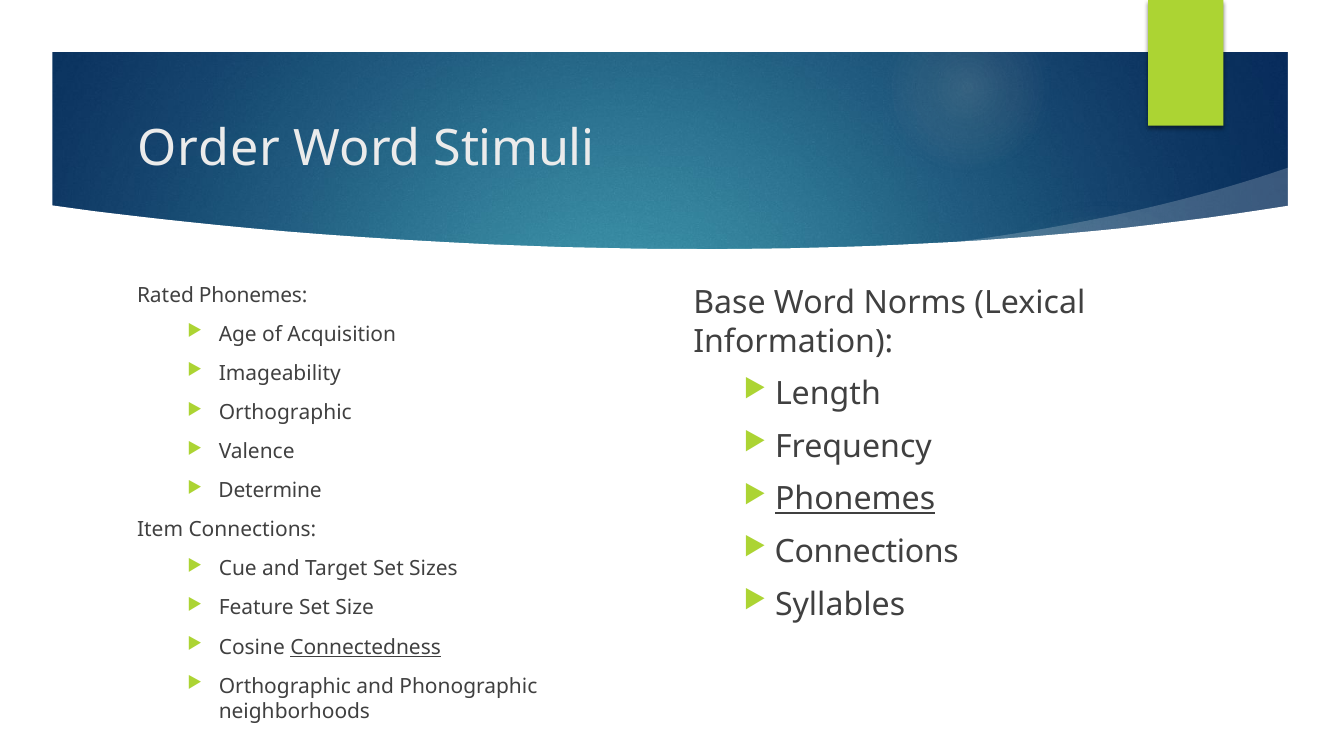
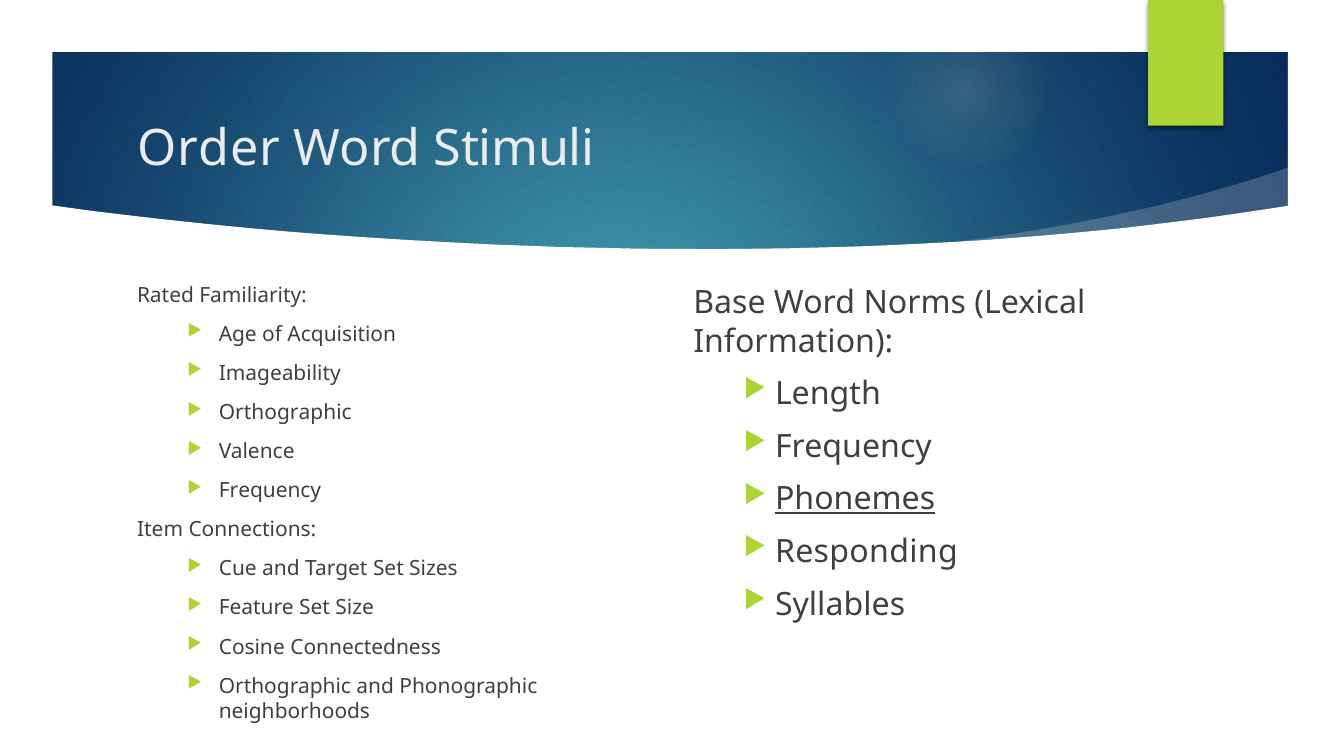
Rated Phonemes: Phonemes -> Familiarity (253, 295)
Determine: Determine -> Frequency (270, 491)
Connections: Connections -> Responding (866, 552)
Connectedness underline: present -> none (366, 647)
